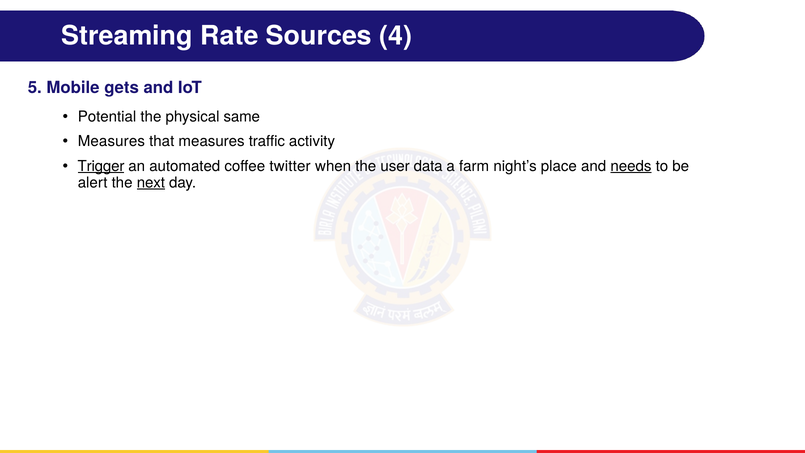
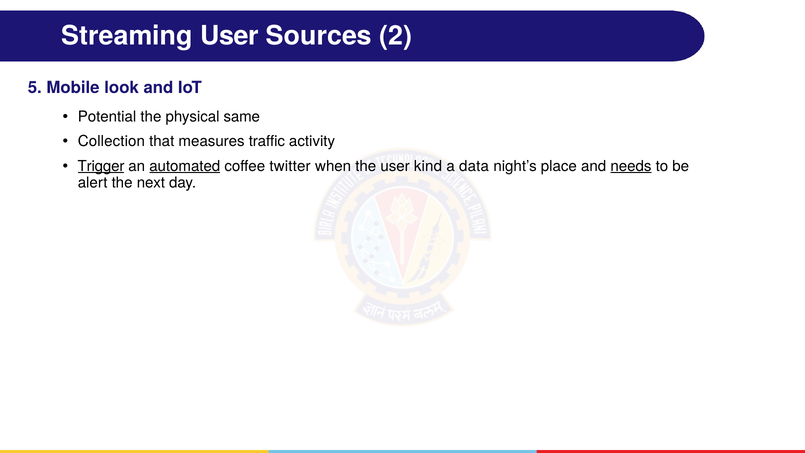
Streaming Rate: Rate -> User (229, 36)
4: 4 -> 2 (396, 36)
gets: gets -> look (122, 87)
Measures: Measures -> Collection (111, 141)
automated underline: none -> present (185, 166)
data: data -> kind (428, 166)
farm: farm -> data (474, 166)
next underline: present -> none (151, 182)
